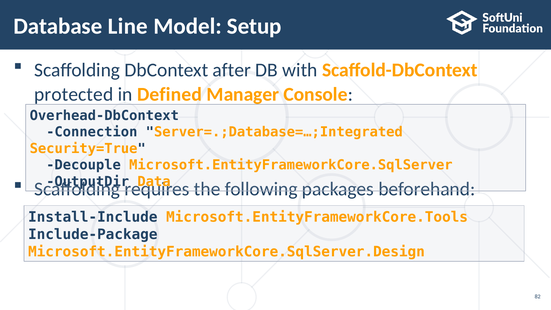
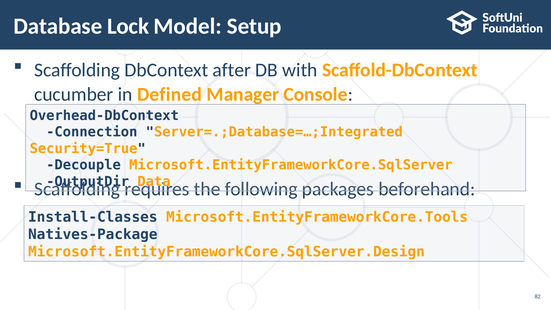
Line: Line -> Lock (128, 26)
protected: protected -> cucumber (74, 95)
Install-Include: Install-Include -> Install-Classes (93, 217)
Include-Package: Include-Package -> Natives-Package (93, 234)
